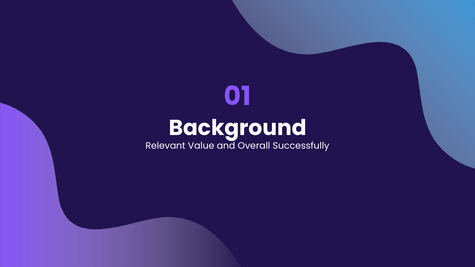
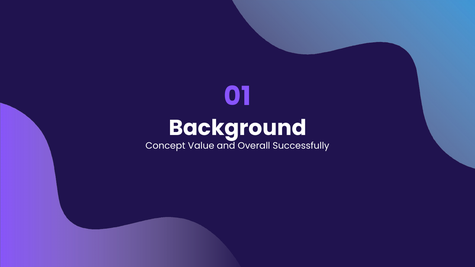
Relevant: Relevant -> Concept (165, 146)
